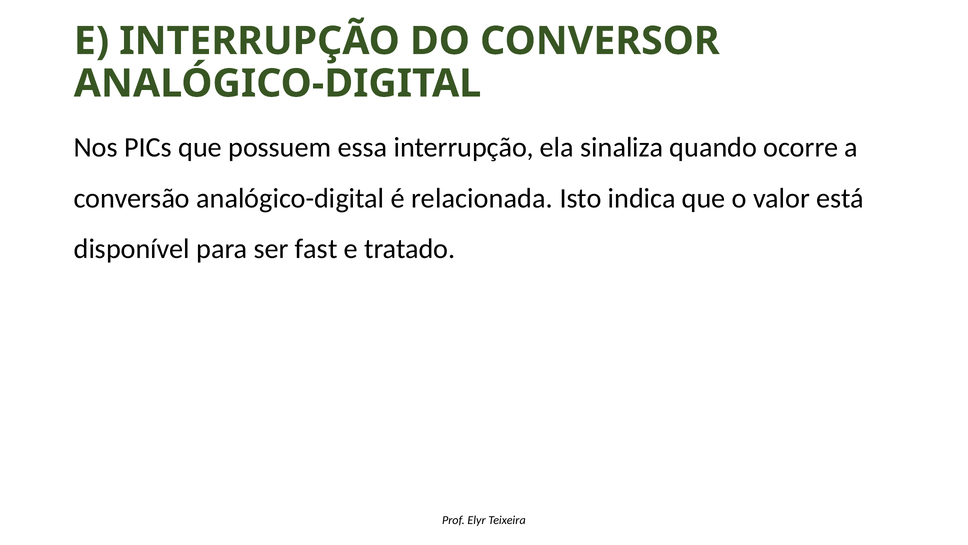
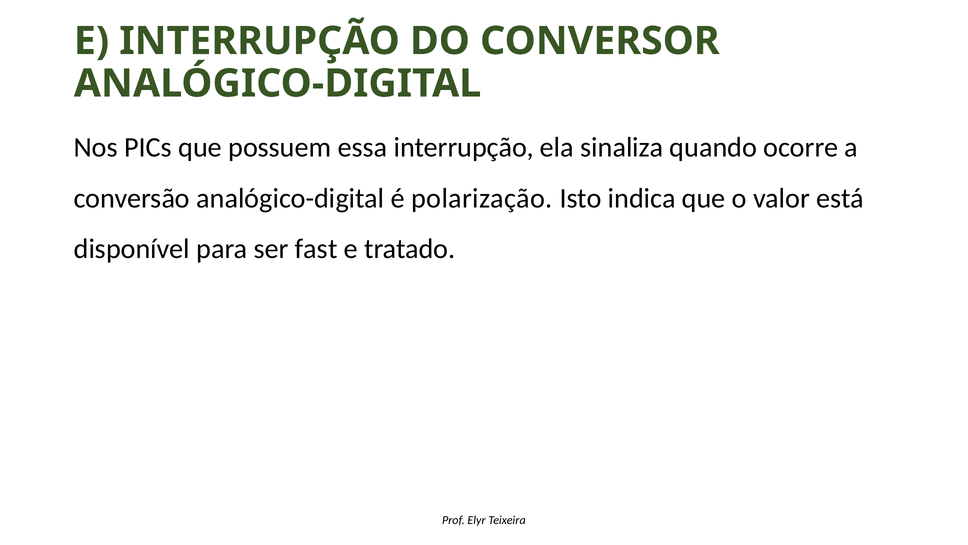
relacionada: relacionada -> polarização (482, 198)
